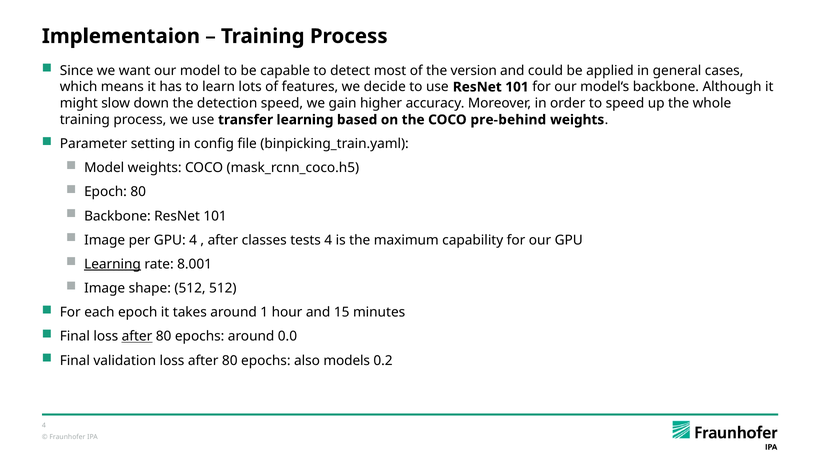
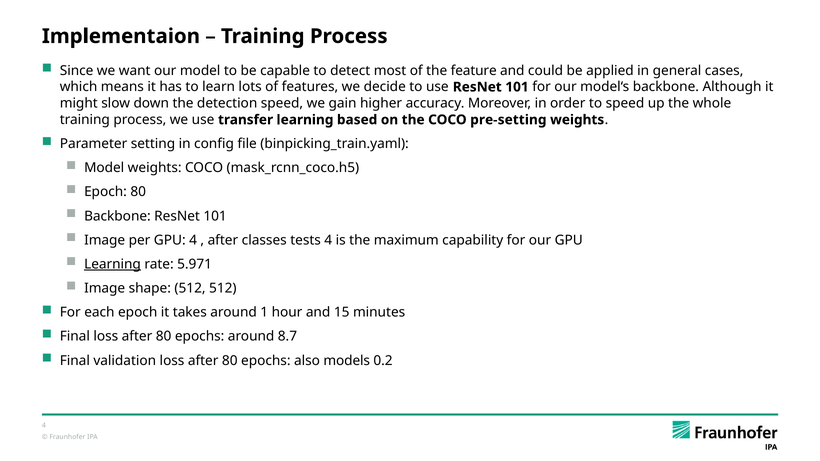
version: version -> feature (474, 71)
pre-behind: pre-behind -> pre-setting (508, 120)
8.001: 8.001 -> 5.971 (195, 264)
after underline: present -> none (137, 337)
0.0: 0.0 -> 8.7 (287, 337)
